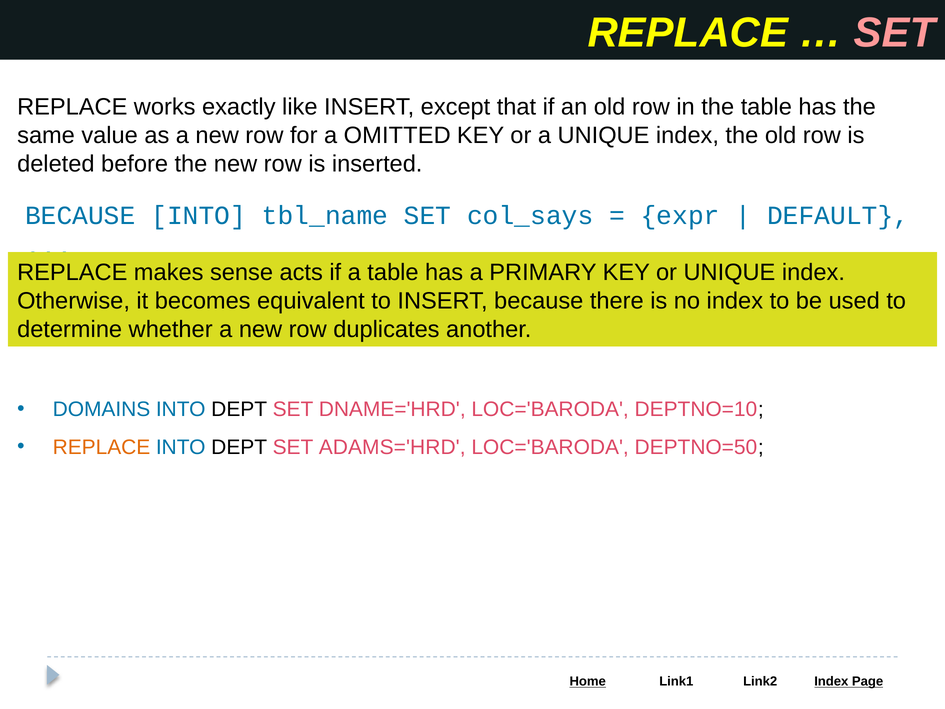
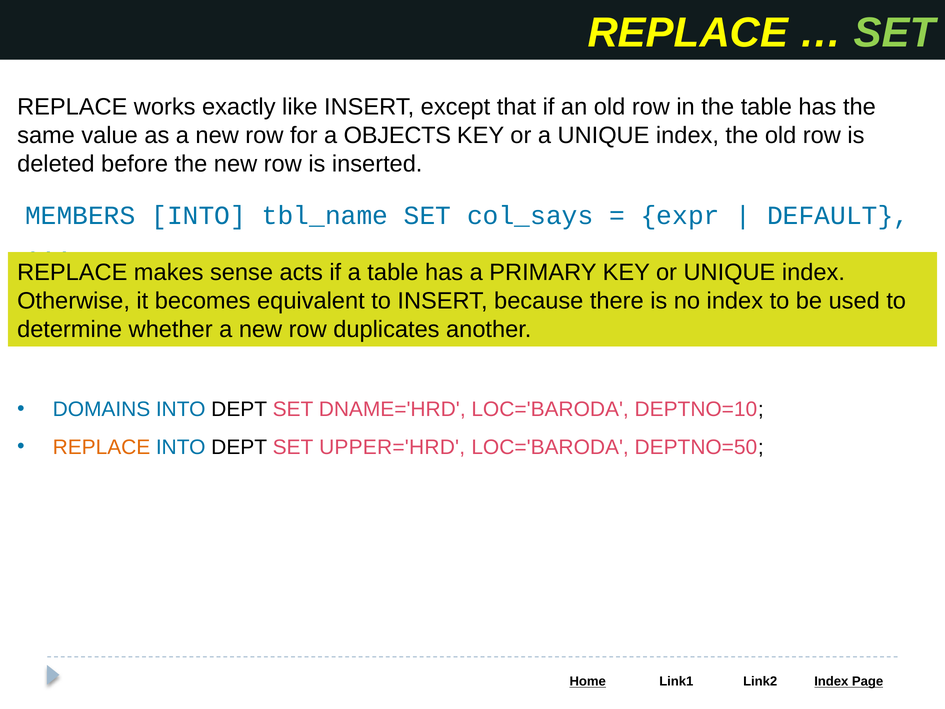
SET colour: pink -> light green (895, 33)
OMITTED: OMITTED -> OBJECTS (397, 135)
BECAUSE: BECAUSE -> MEMBERS (80, 215)
ADAMS='HRD: ADAMS='HRD -> UPPER='HRD (392, 447)
